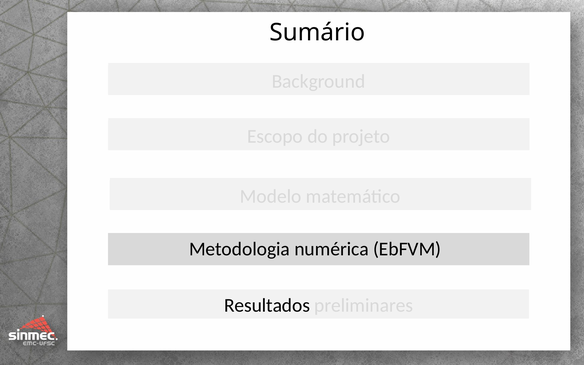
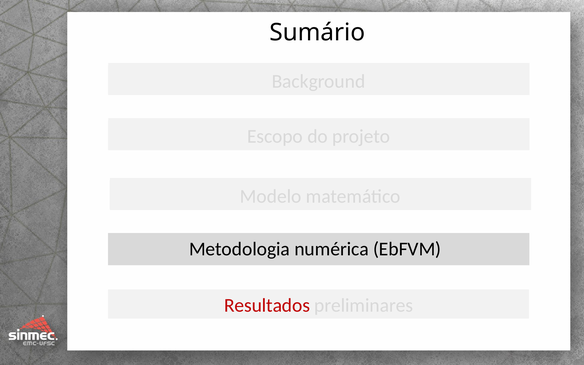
Resultados colour: black -> red (267, 305)
